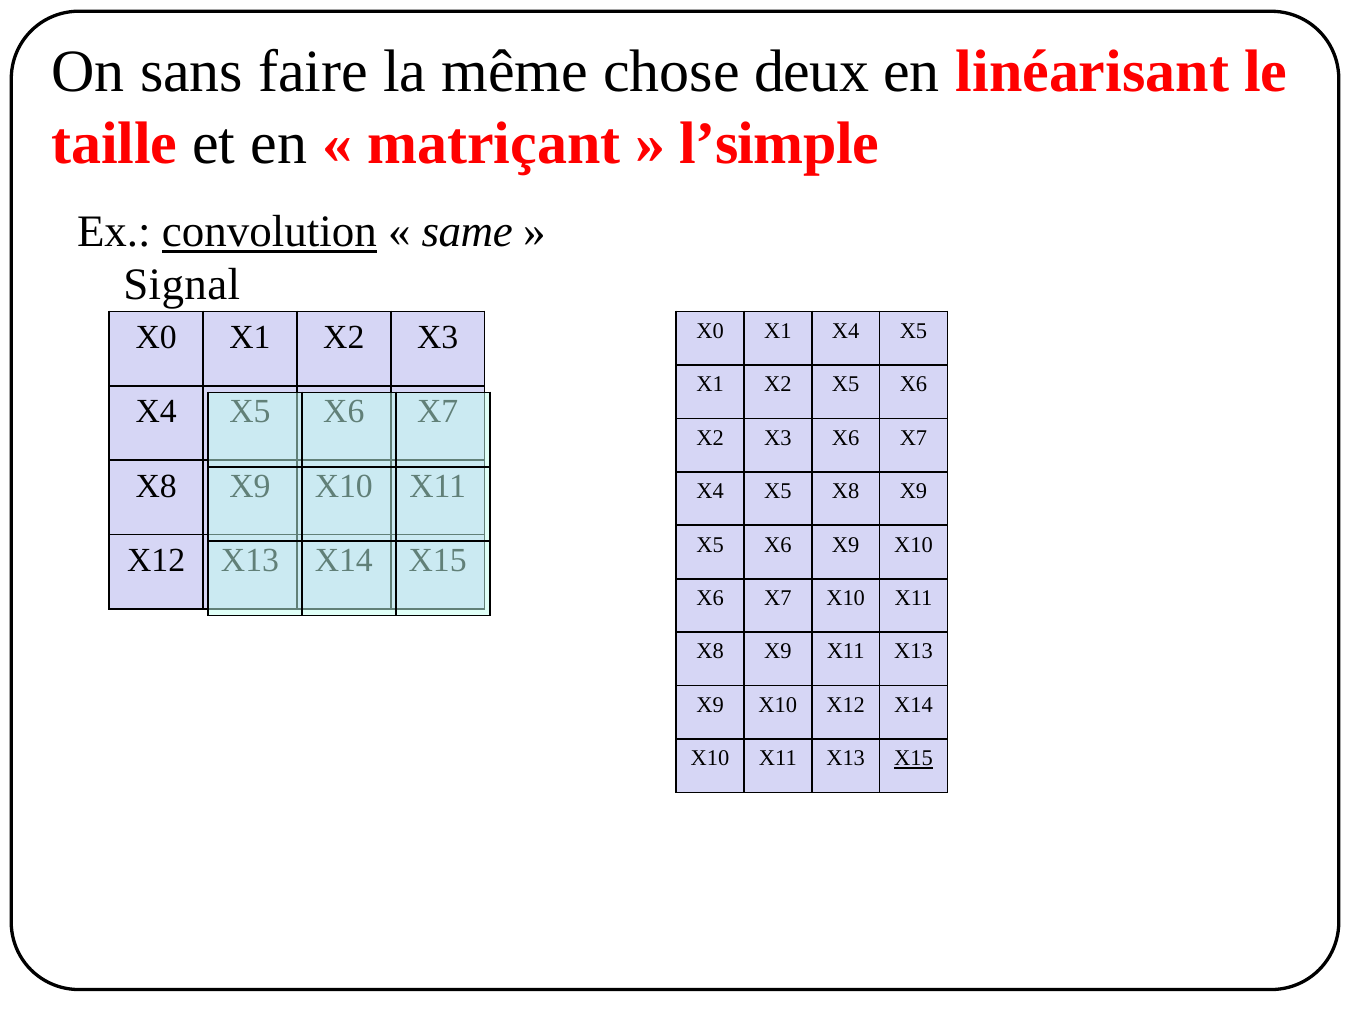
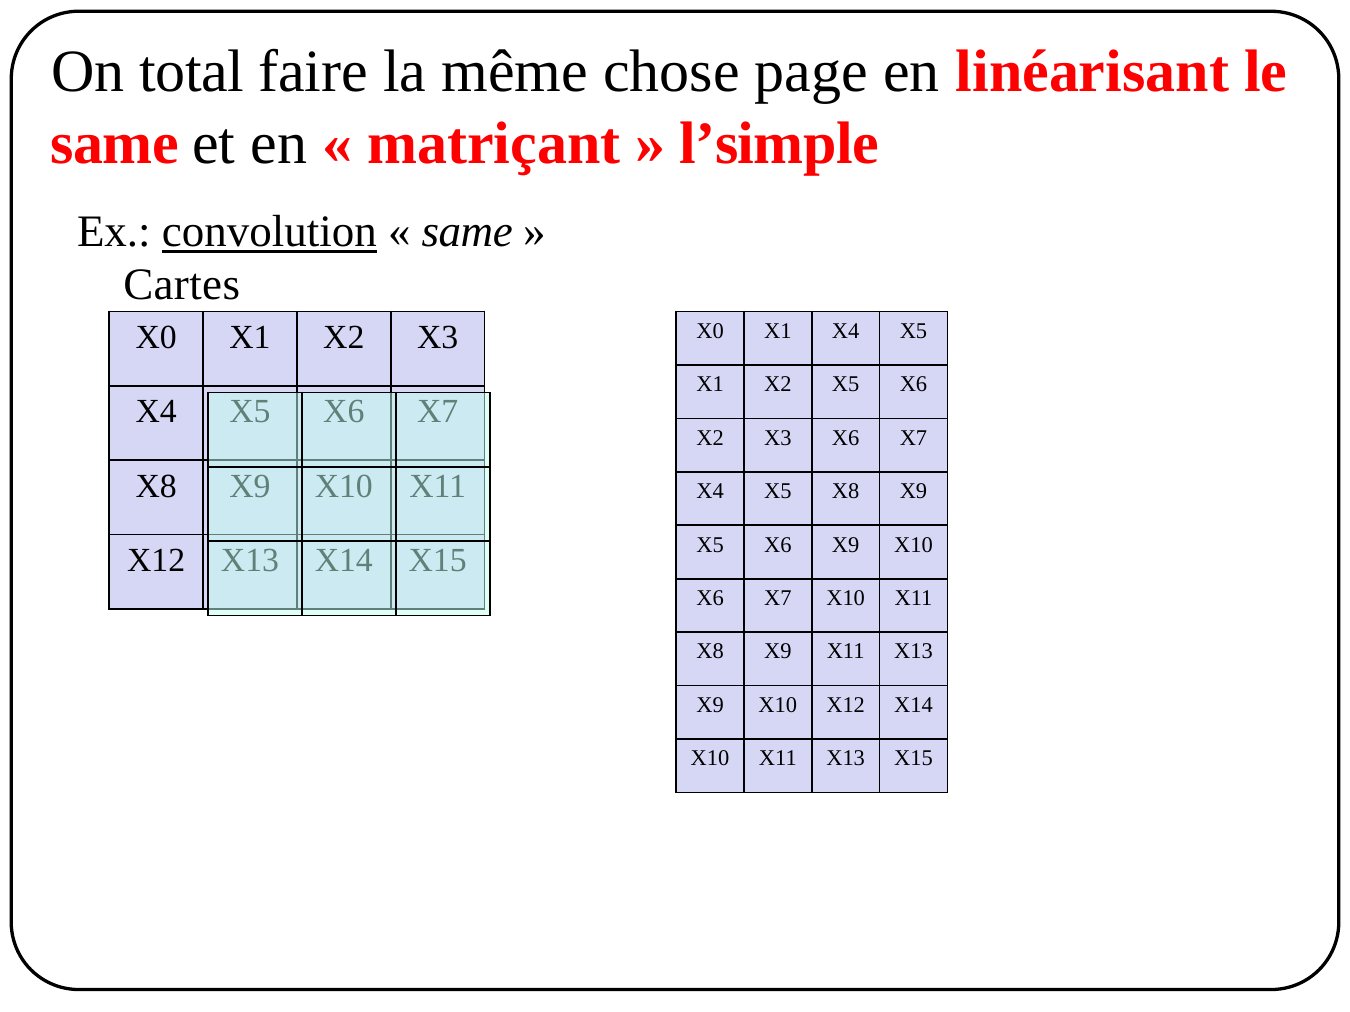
sans: sans -> total (192, 72)
deux: deux -> page (811, 72)
taille: taille -> same (115, 144)
Signal: Signal -> Cartes (182, 285)
X15 underline: present -> none (913, 759)
